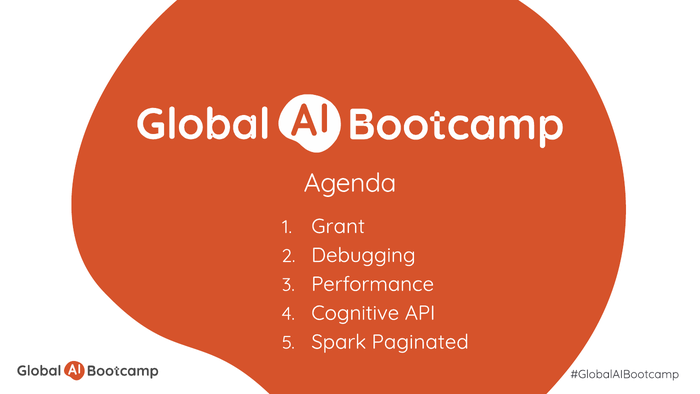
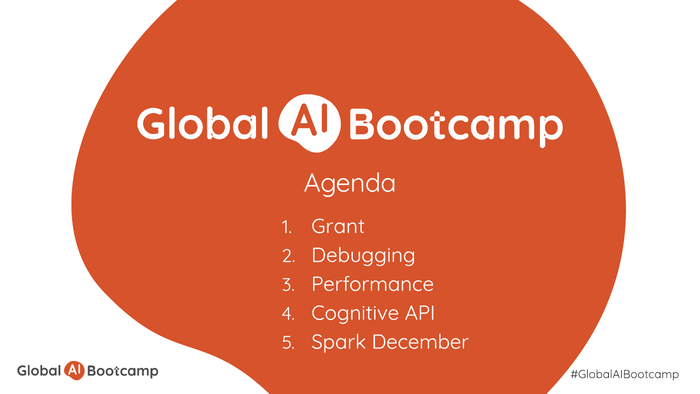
Paginated: Paginated -> December (420, 342)
